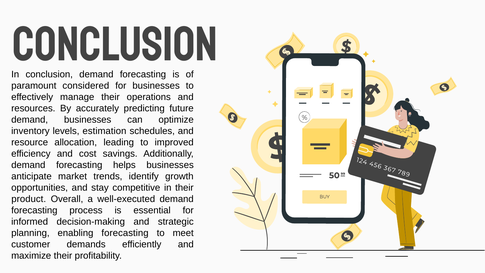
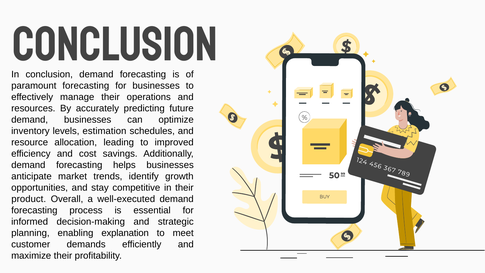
paramount considered: considered -> forecasting (86, 86)
enabling forecasting: forecasting -> explanation (125, 233)
